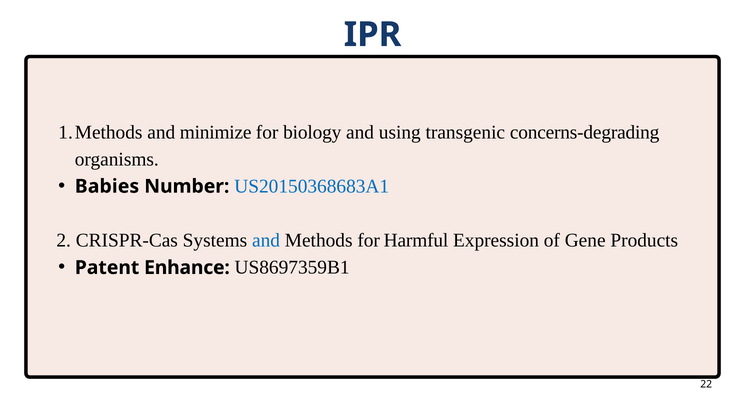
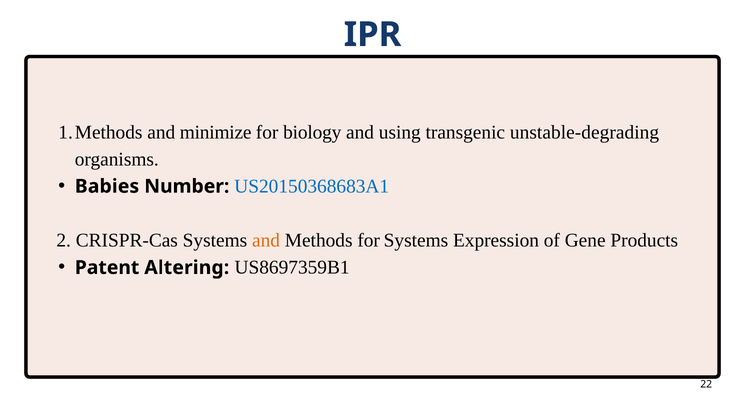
concerns-degrading: concerns-degrading -> unstable-degrading (585, 132)
and colour: blue -> orange (266, 241)
for Harmful: Harmful -> Systems (416, 241)
Enhance: Enhance -> Altering (187, 268)
